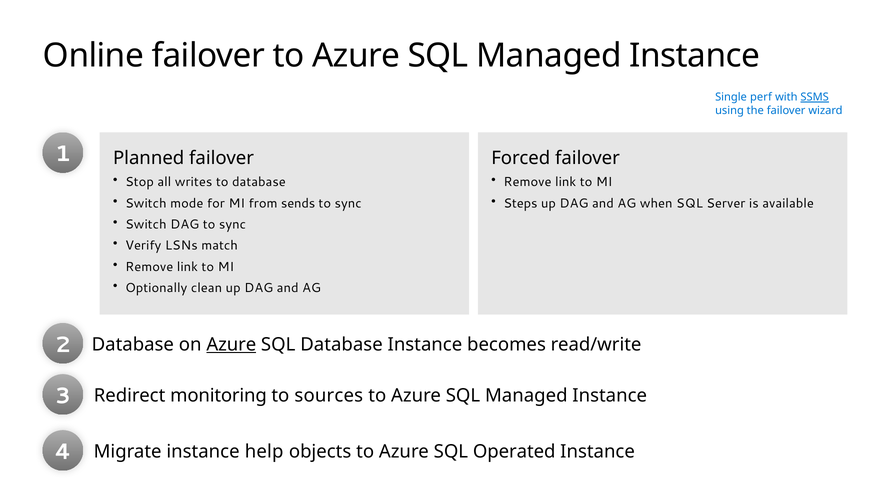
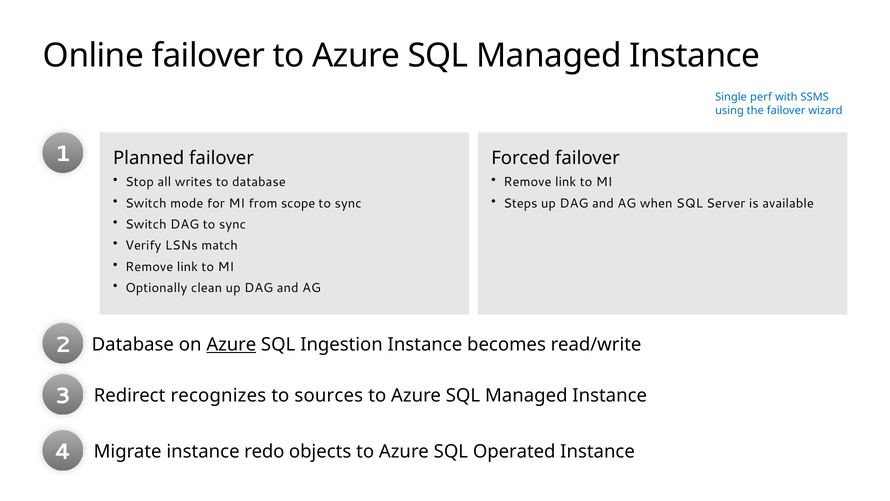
SSMS underline: present -> none (815, 97)
sends: sends -> scope (298, 203)
SQL Database: Database -> Ingestion (342, 344)
monitoring: monitoring -> recognizes (218, 395)
help: help -> redo (264, 451)
